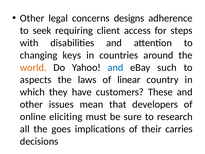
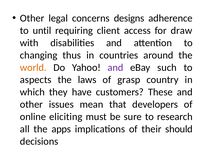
seek: seek -> until (42, 30)
steps: steps -> draw (182, 30)
keys: keys -> thus (72, 55)
and colour: blue -> purple (115, 67)
linear: linear -> grasp (129, 80)
goes: goes -> apps (61, 129)
carries: carries -> should (179, 129)
